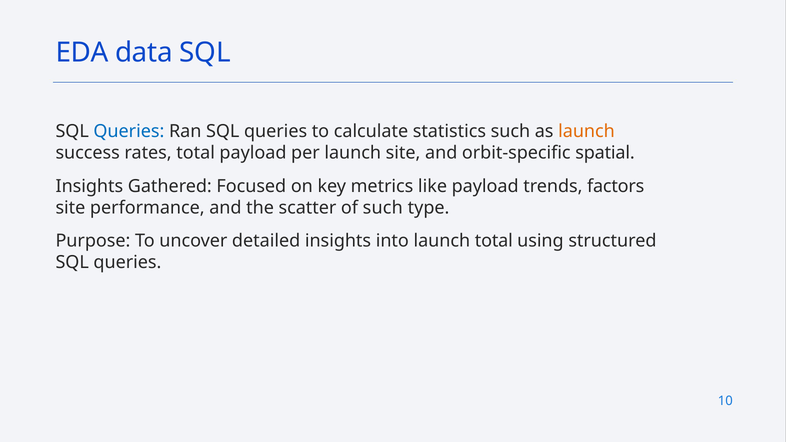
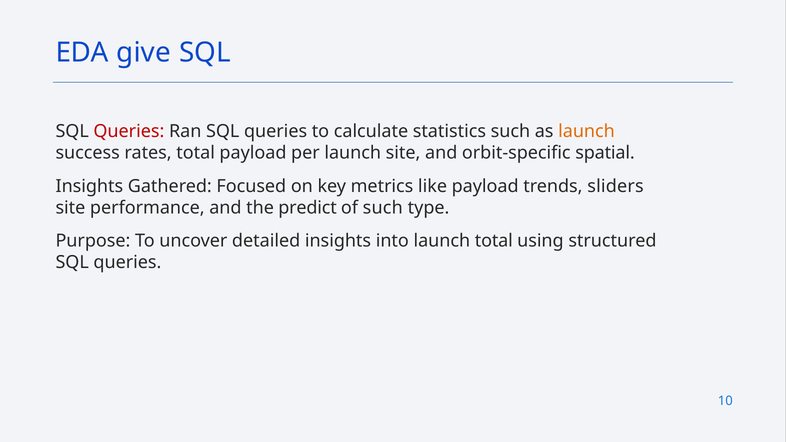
data: data -> give (144, 53)
Queries colour: blue -> red (129, 131)
factors: factors -> sliders (615, 186)
scatter: scatter -> predict (308, 208)
